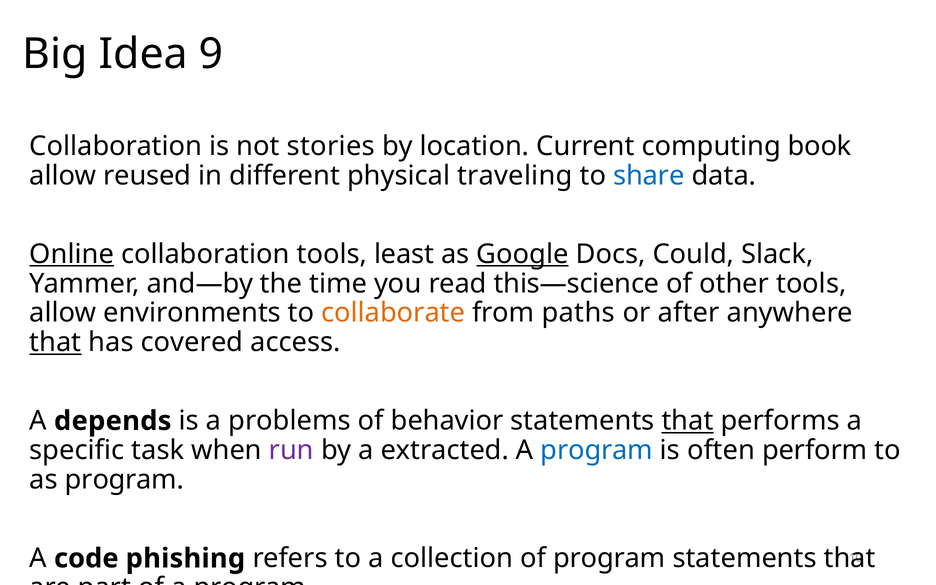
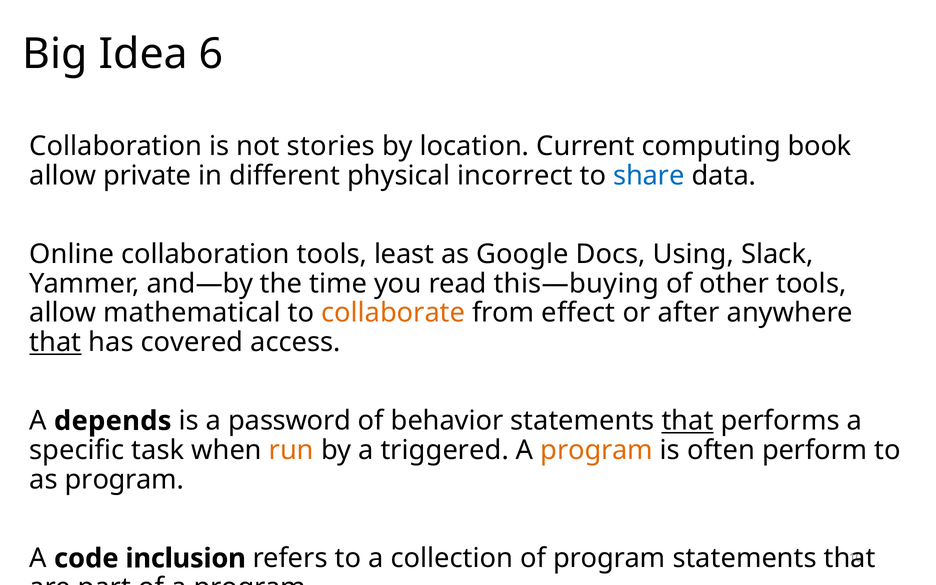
9: 9 -> 6 (211, 54)
reused: reused -> private (147, 176)
traveling: traveling -> incorrect (515, 176)
Online underline: present -> none (72, 254)
Google underline: present -> none (523, 254)
Could: Could -> Using (693, 254)
this—science: this—science -> this—buying (576, 284)
environments: environments -> mathematical (192, 313)
paths: paths -> effect (578, 313)
problems: problems -> password (290, 421)
run colour: purple -> orange (291, 450)
extracted: extracted -> triggered (445, 450)
program colour: blue -> orange (597, 450)
phishing: phishing -> inclusion (186, 558)
